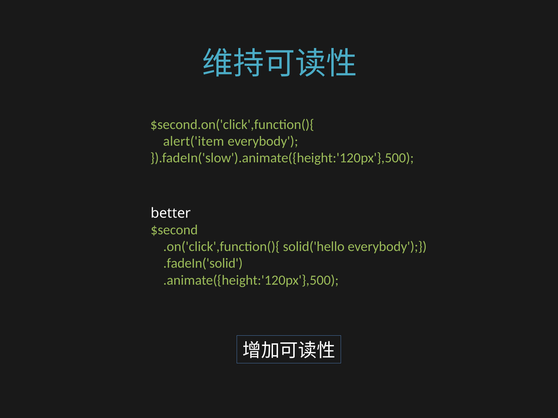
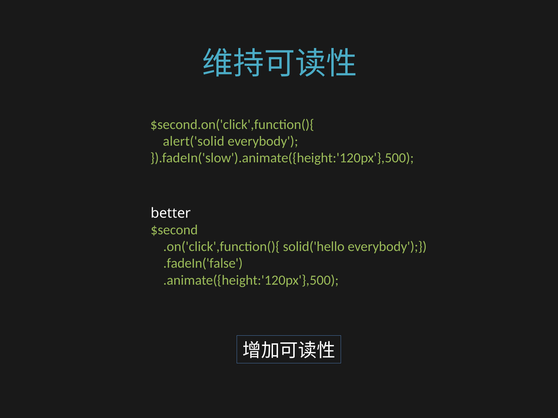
alert('item: alert('item -> alert('solid (194, 141)
.fadeIn('solid: .fadeIn('solid -> .fadeIn('false (203, 264)
